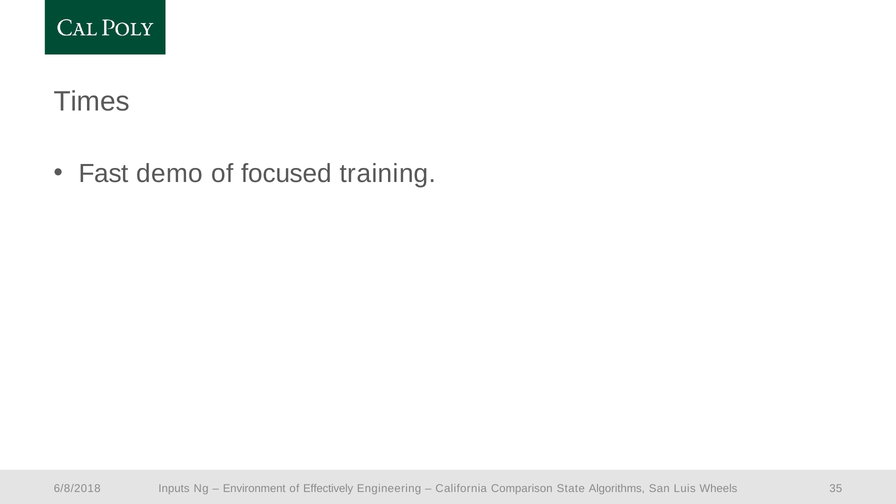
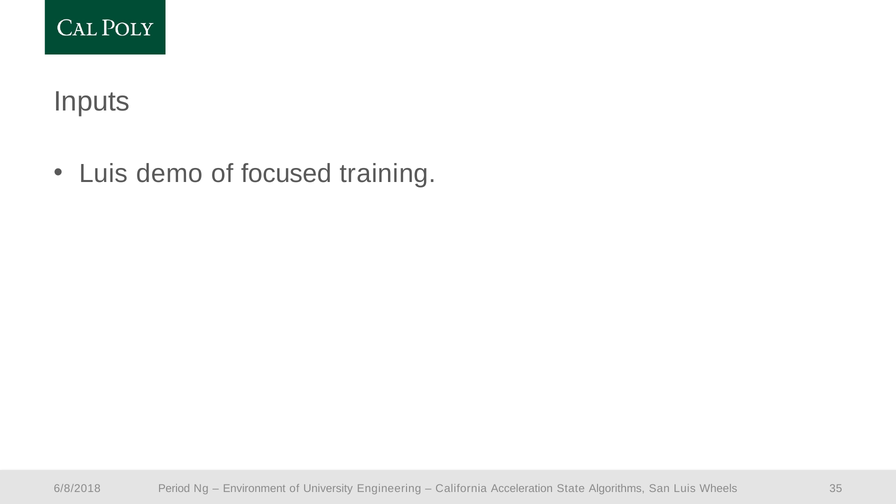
Times: Times -> Inputs (92, 102)
Fast: Fast -> Luis (103, 174)
Inputs: Inputs -> Period (174, 488)
Effectively: Effectively -> University (328, 488)
Comparison: Comparison -> Acceleration (522, 488)
